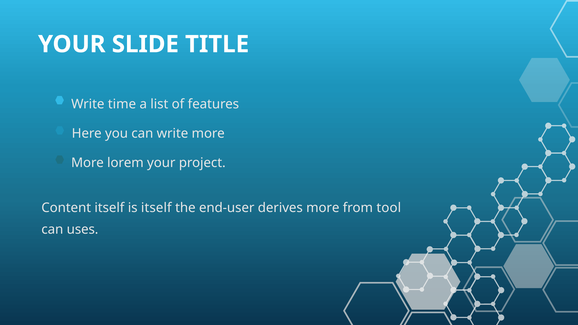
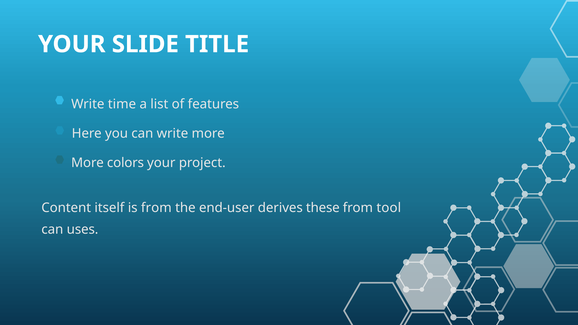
lorem: lorem -> colors (125, 163)
is itself: itself -> from (156, 208)
derives more: more -> these (323, 208)
